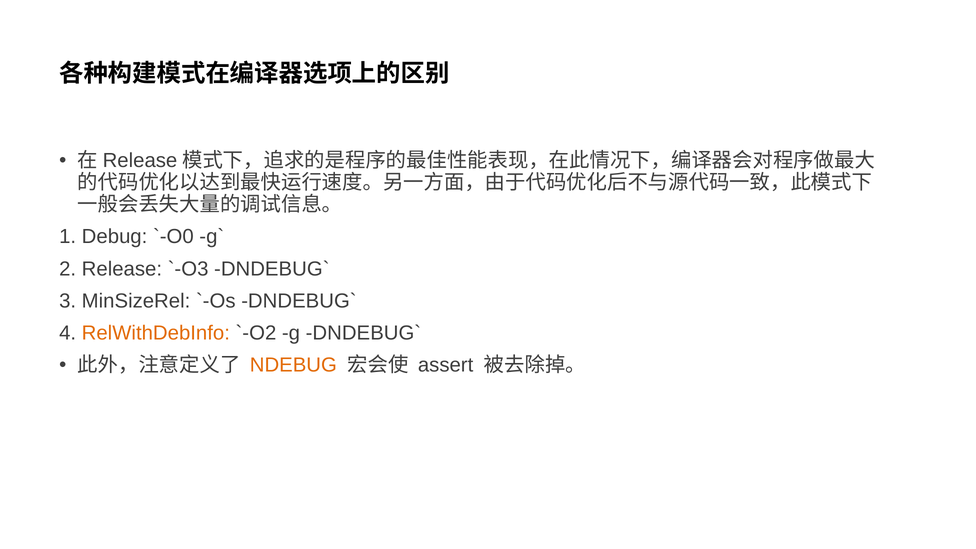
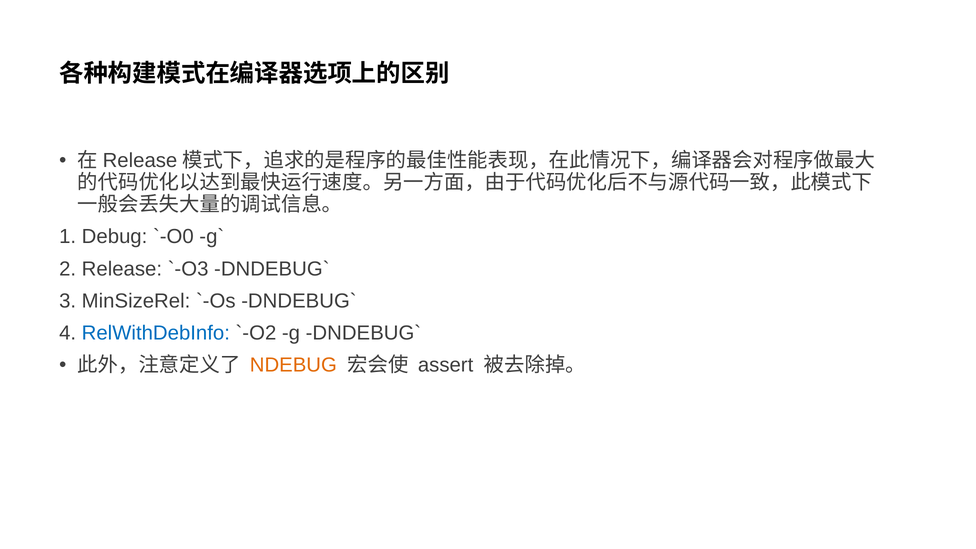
RelWithDebInfo colour: orange -> blue (156, 333)
